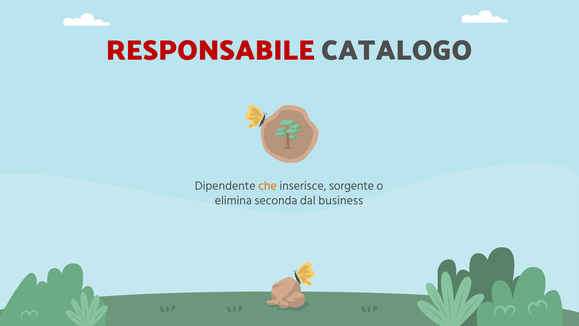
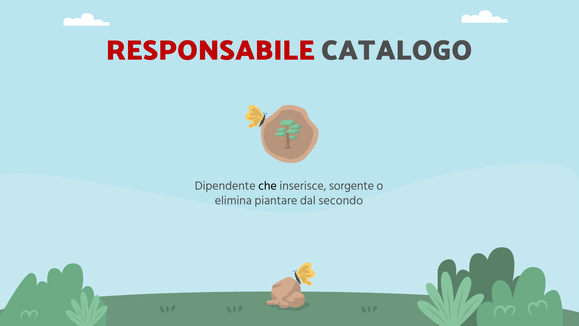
che colour: orange -> black (268, 186)
seconda: seconda -> piantare (276, 200)
business: business -> secondo (341, 200)
